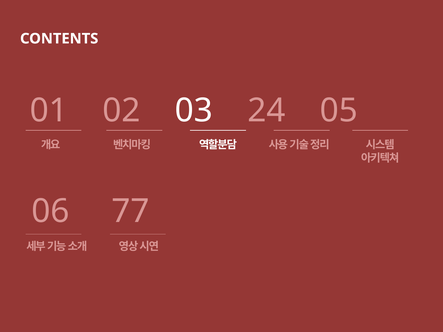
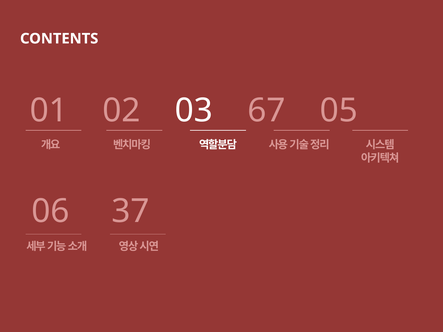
24: 24 -> 67 (266, 111)
77: 77 -> 37 (131, 211)
